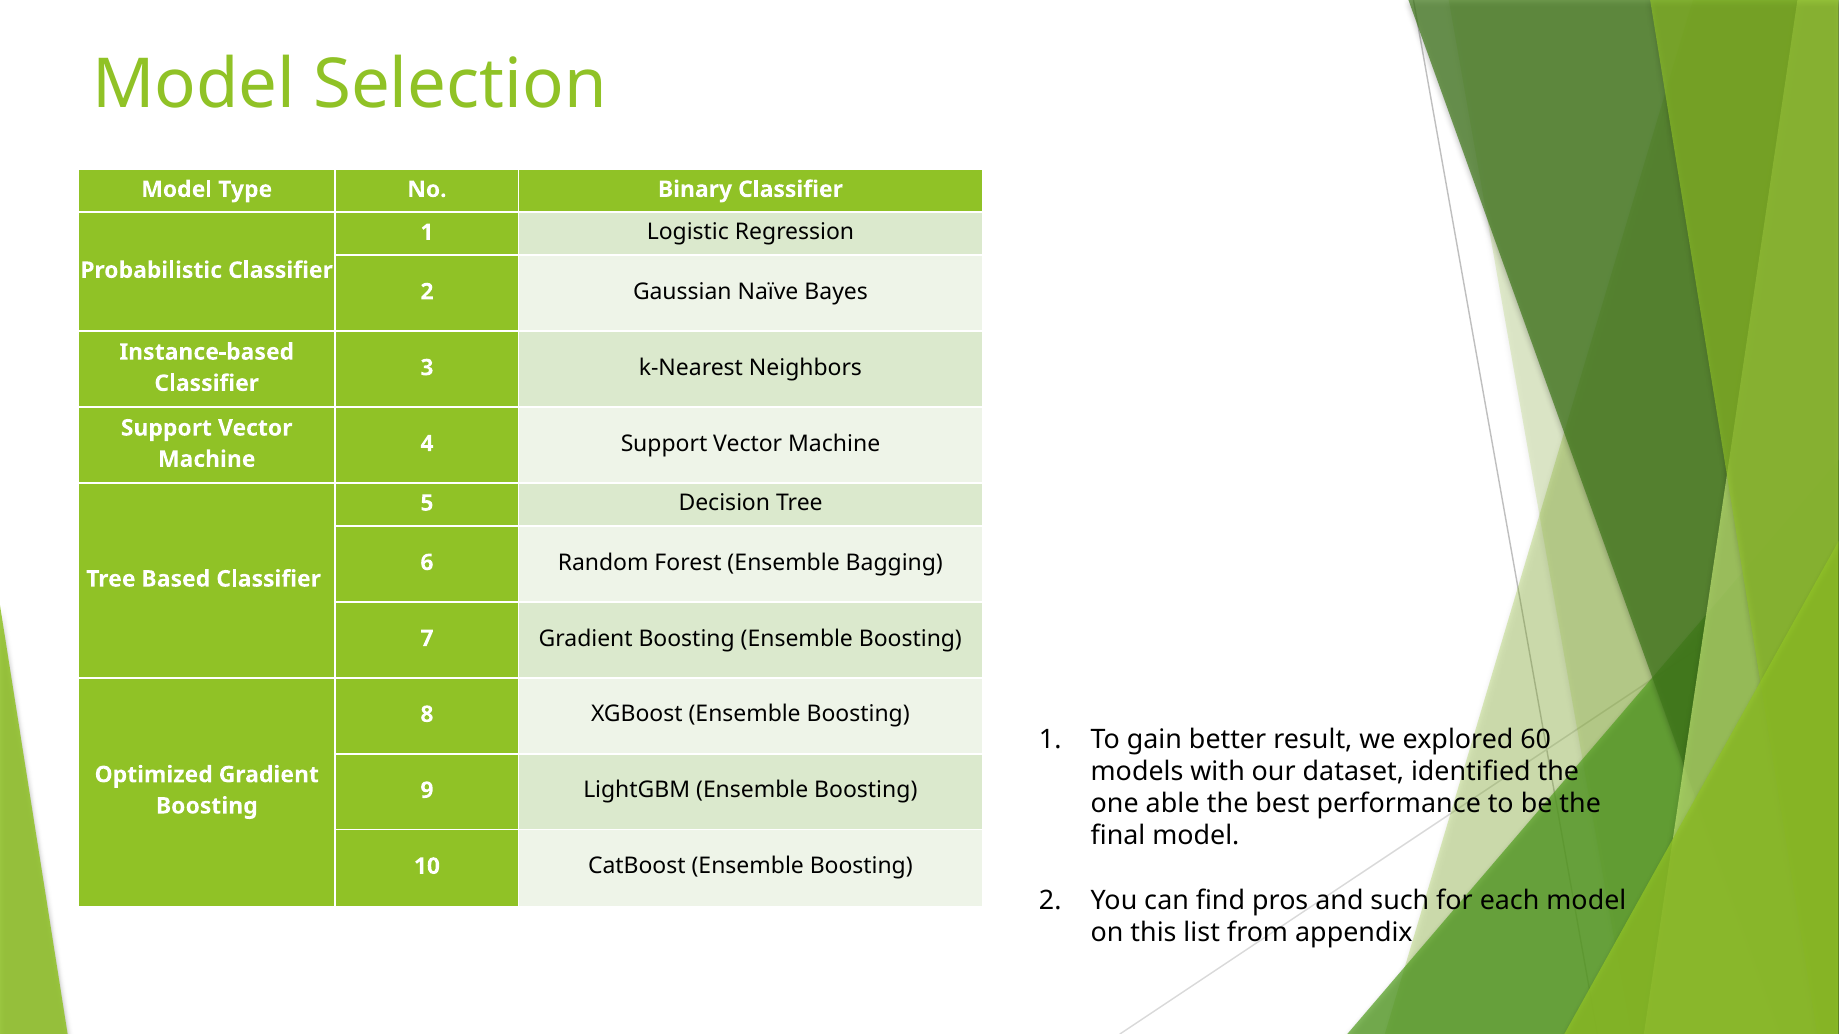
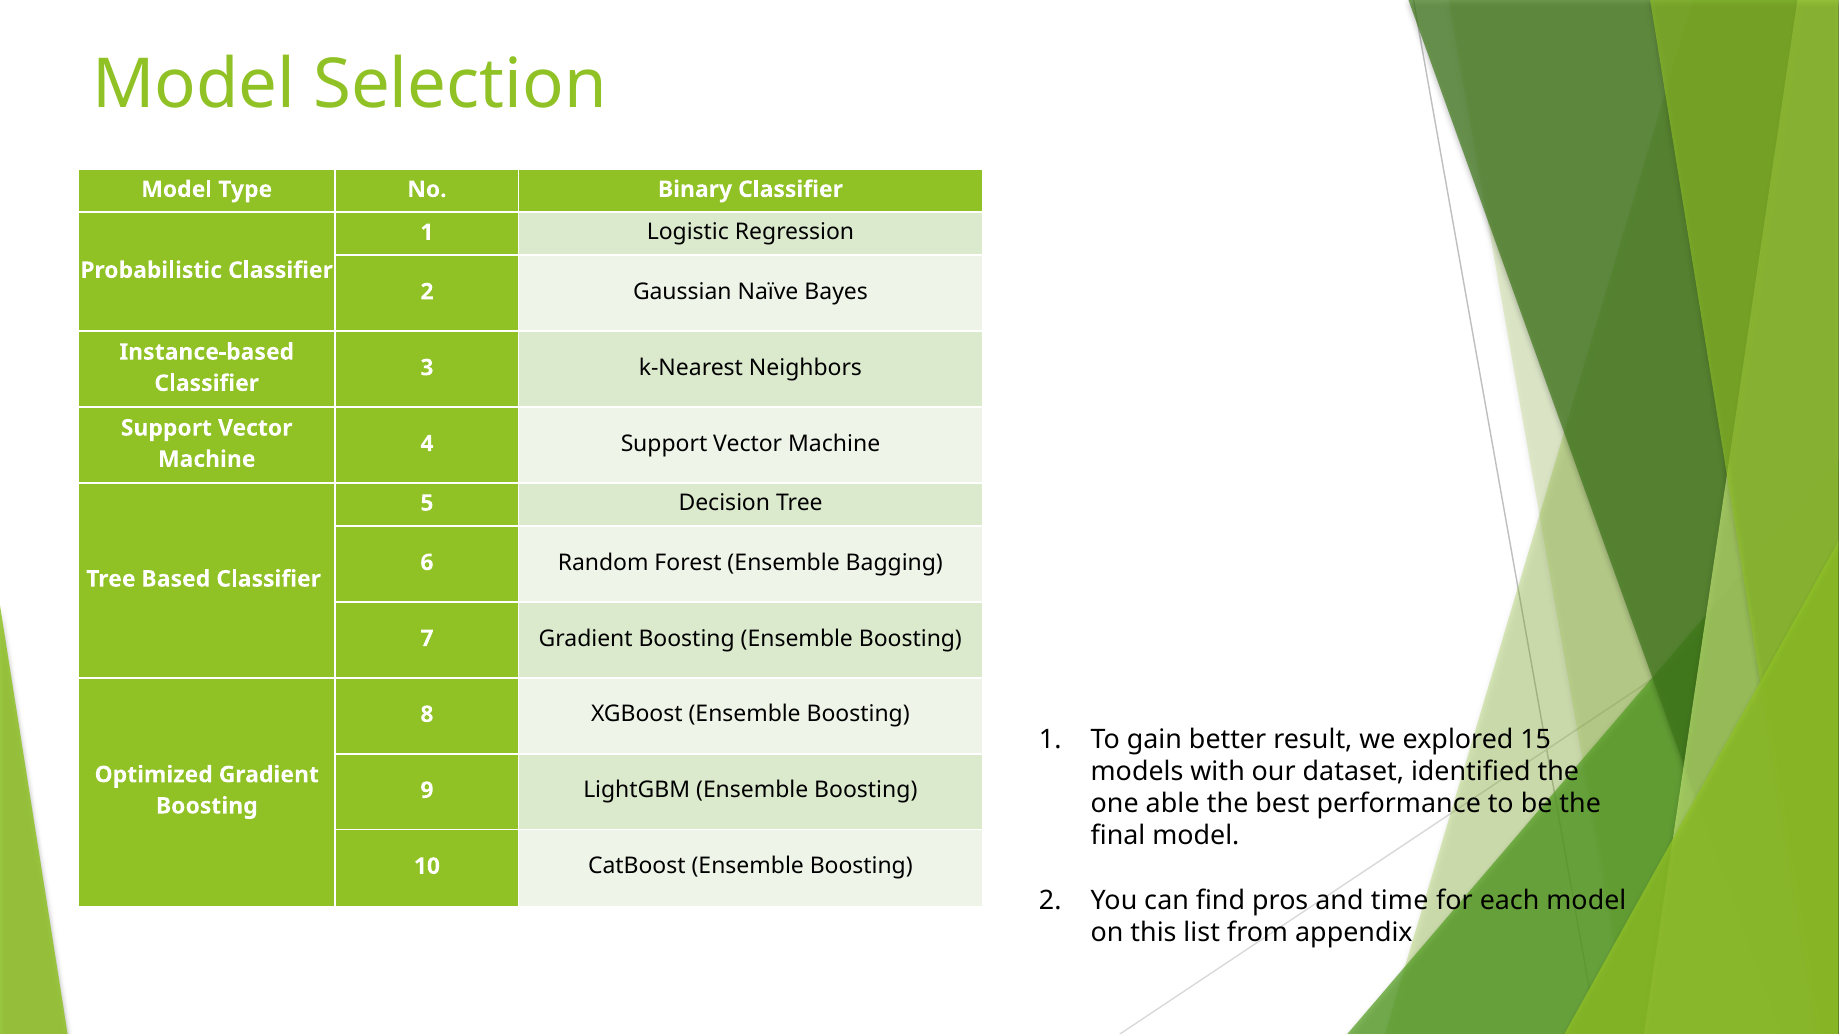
60: 60 -> 15 (1536, 740)
such: such -> time (1400, 901)
